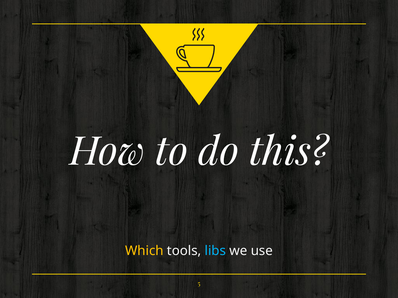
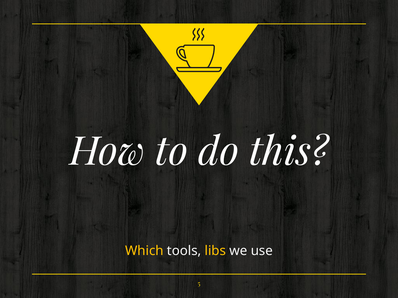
libs colour: light blue -> yellow (215, 251)
